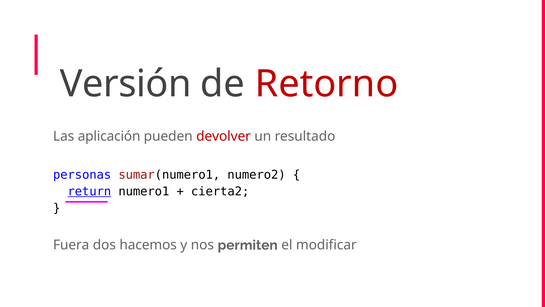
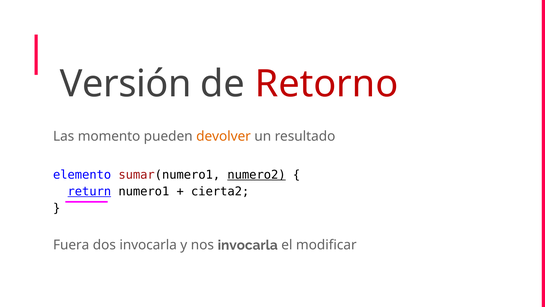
aplicación: aplicación -> momento (109, 136)
devolver colour: red -> orange (224, 136)
personas: personas -> elemento (82, 175)
numero2 underline: none -> present (257, 175)
dos hacemos: hacemos -> invocarla (148, 245)
nos permiten: permiten -> invocarla (248, 245)
